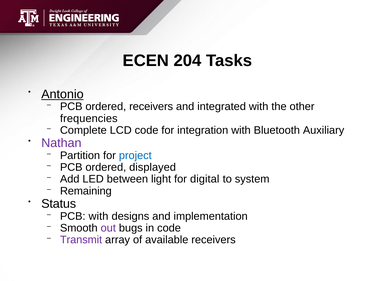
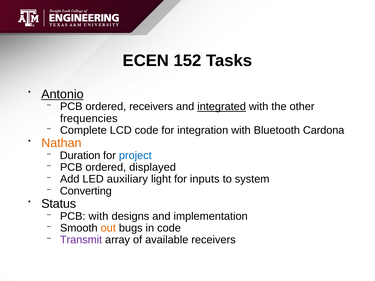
204: 204 -> 152 (188, 61)
integrated underline: none -> present (222, 107)
Auxiliary: Auxiliary -> Cardona (324, 130)
Nathan colour: purple -> orange (61, 143)
Partition: Partition -> Duration (80, 156)
between: between -> auxiliary (127, 179)
digital: digital -> inputs (205, 179)
Remaining: Remaining -> Converting (86, 191)
out colour: purple -> orange (108, 228)
